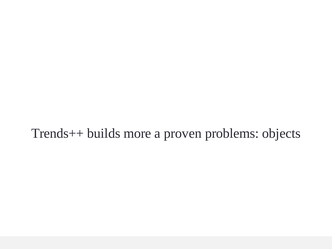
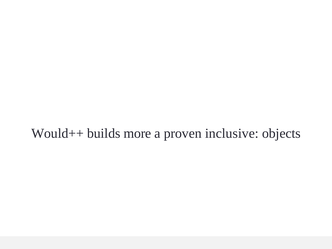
Trends++: Trends++ -> Would++ (58, 133)
problems: problems -> inclusive (232, 133)
